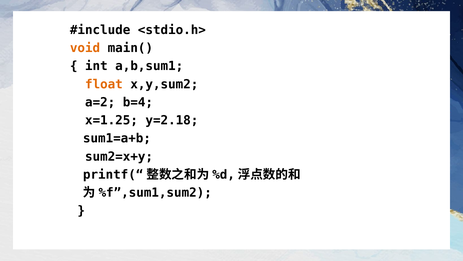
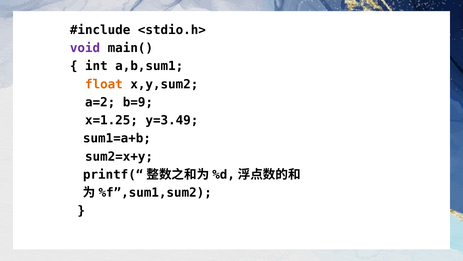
void colour: orange -> purple (85, 48)
b=4: b=4 -> b=9 (138, 102)
y=2.18: y=2.18 -> y=3.49 (172, 120)
